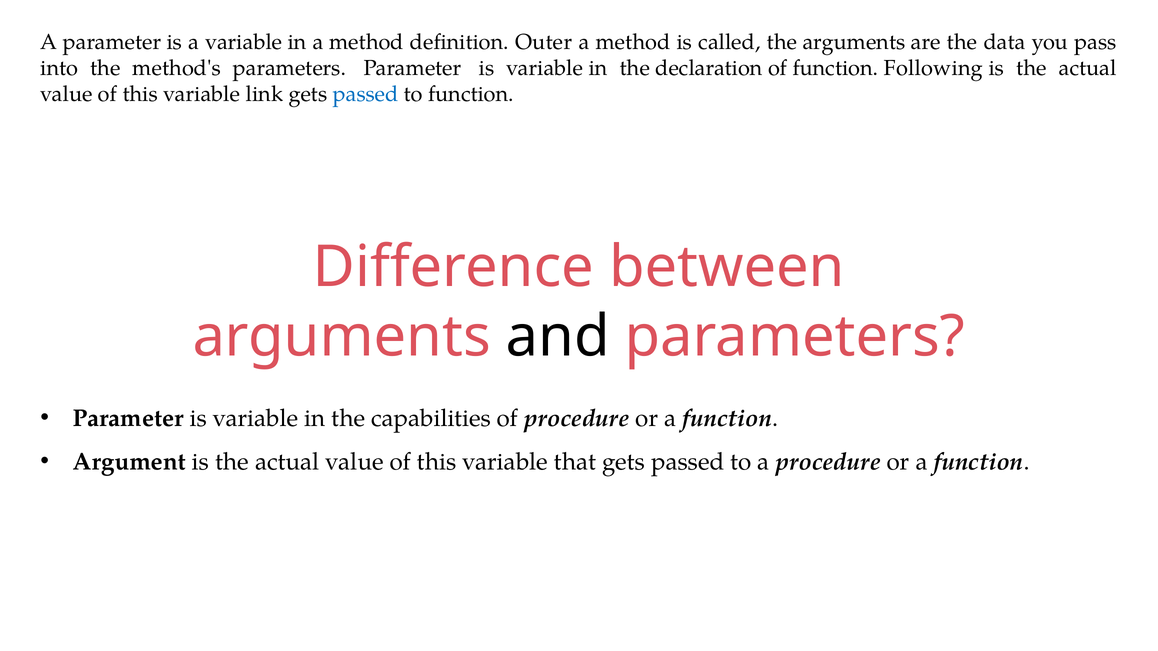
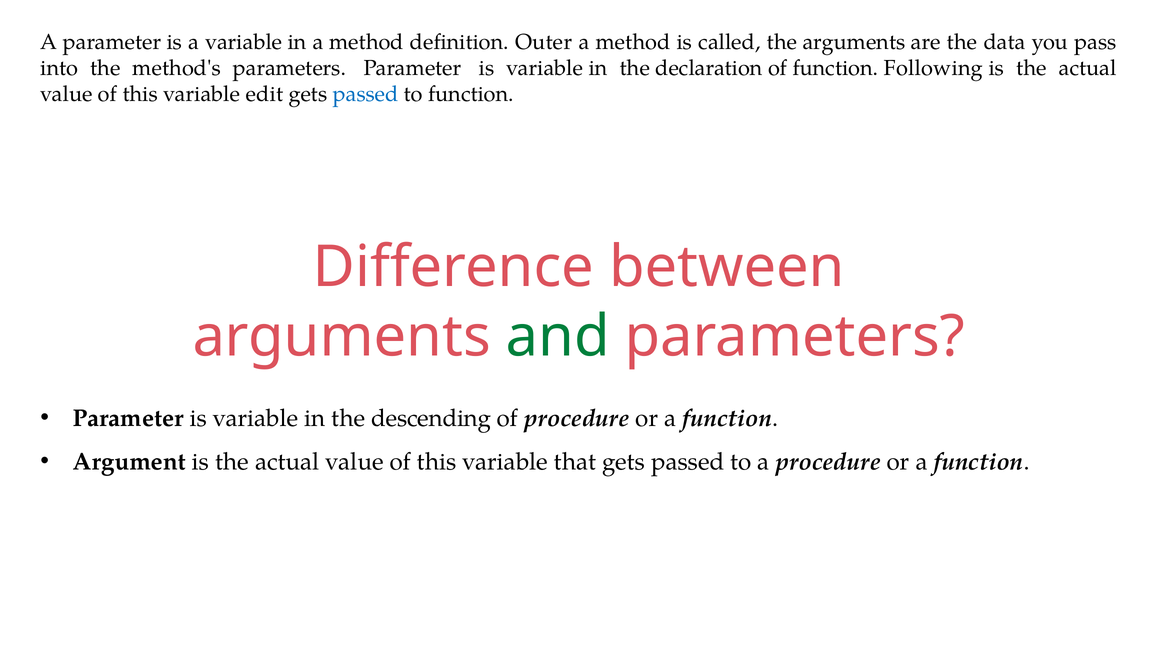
link: link -> edit (264, 94)
and colour: black -> green (558, 337)
capabilities: capabilities -> descending (431, 418)
